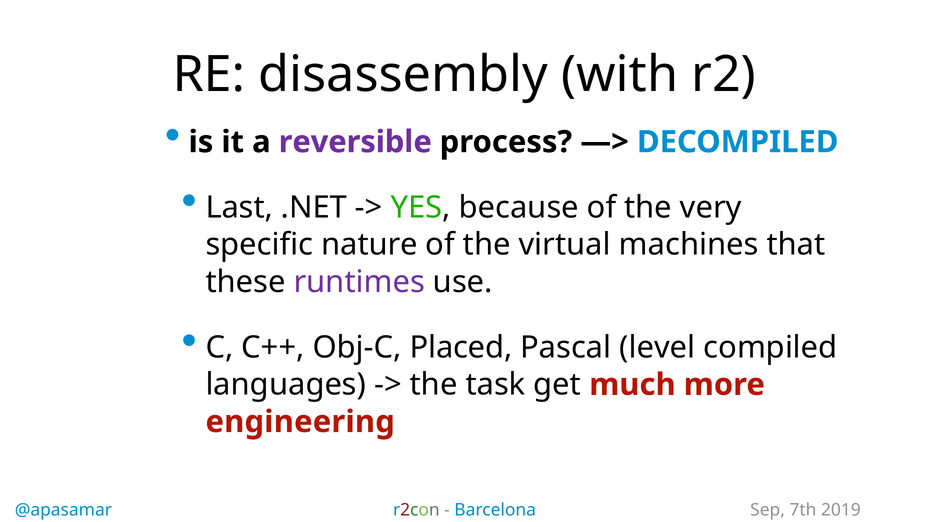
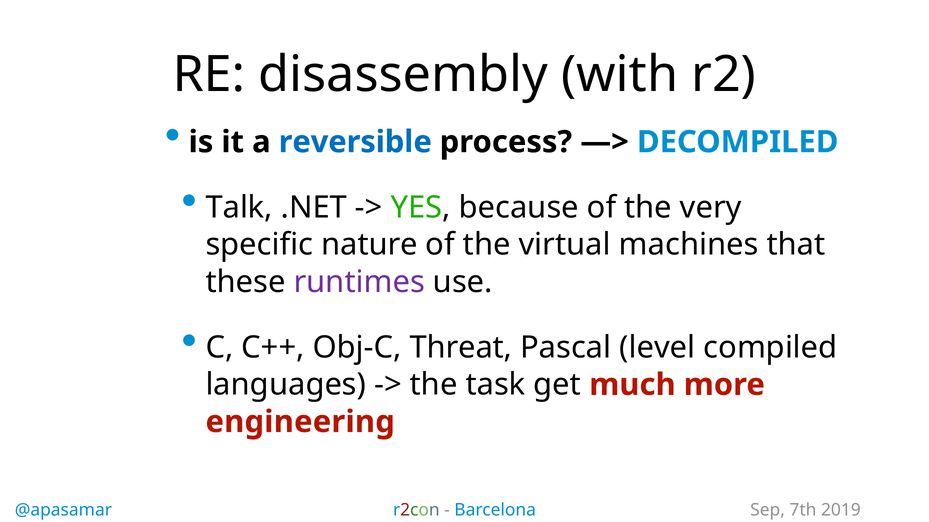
reversible colour: purple -> blue (355, 142)
Last: Last -> Talk (239, 208)
Placed: Placed -> Threat (461, 348)
